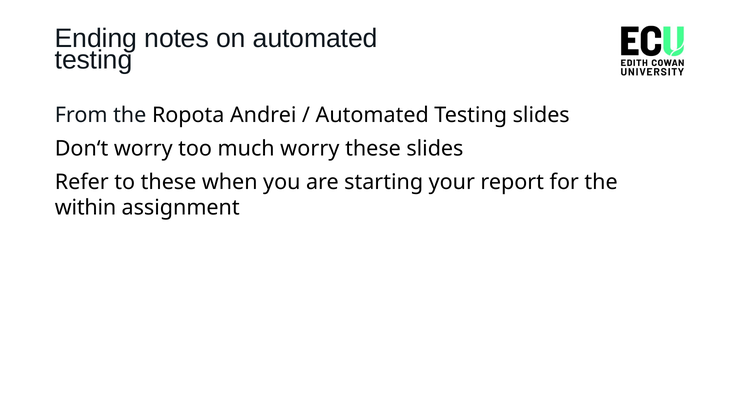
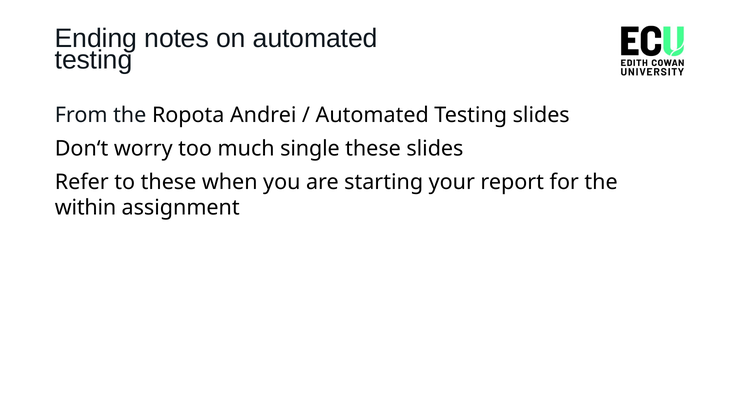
much worry: worry -> single (310, 149)
